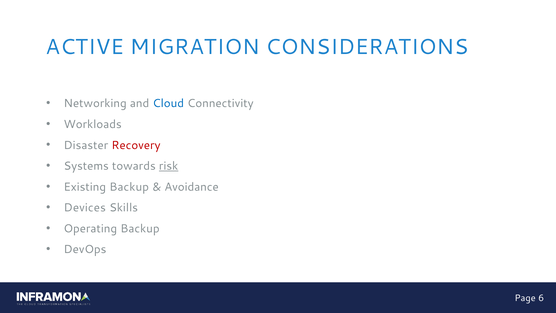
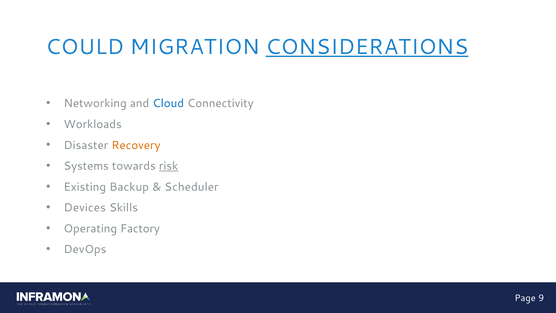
ACTIVE: ACTIVE -> COULD (85, 47)
CONSIDERATIONS underline: none -> present (367, 47)
Recovery colour: red -> orange (136, 145)
Avoidance: Avoidance -> Scheduler (192, 187)
Operating Backup: Backup -> Factory (140, 228)
6: 6 -> 9 (541, 298)
